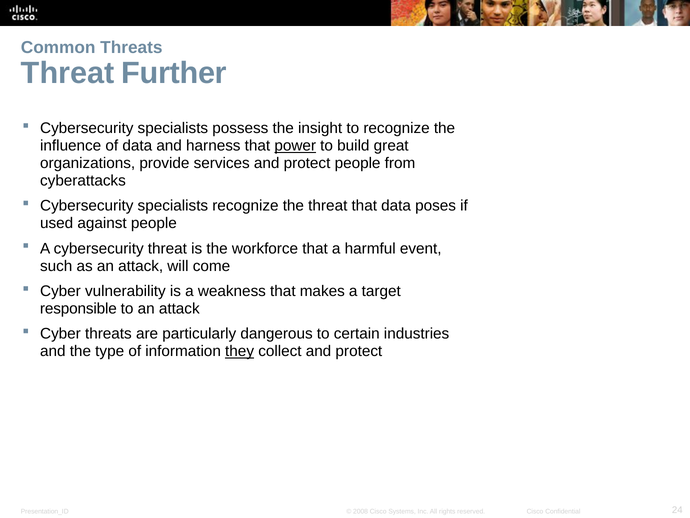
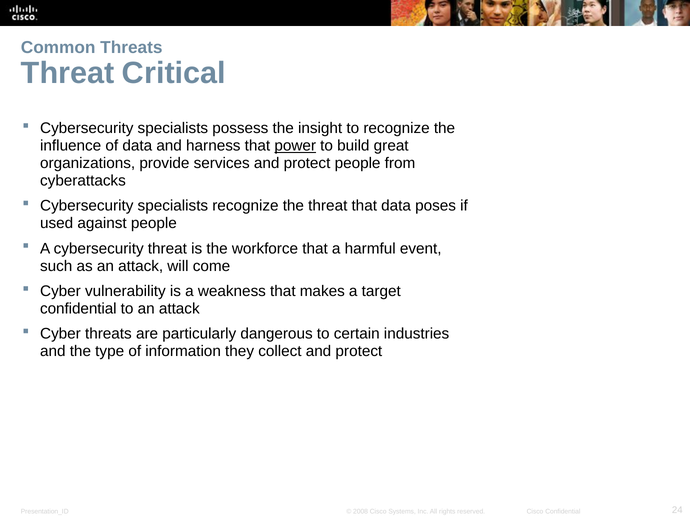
Further: Further -> Critical (174, 73)
responsible: responsible -> confidential (78, 308)
they underline: present -> none (240, 351)
